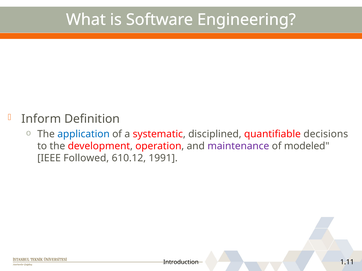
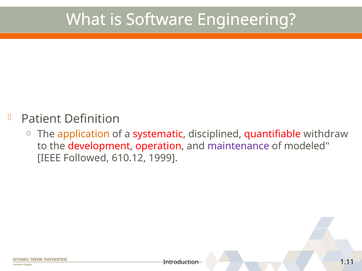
Inform: Inform -> Patient (41, 119)
application colour: blue -> orange (84, 134)
decisions: decisions -> withdraw (326, 134)
1991: 1991 -> 1999 (163, 158)
